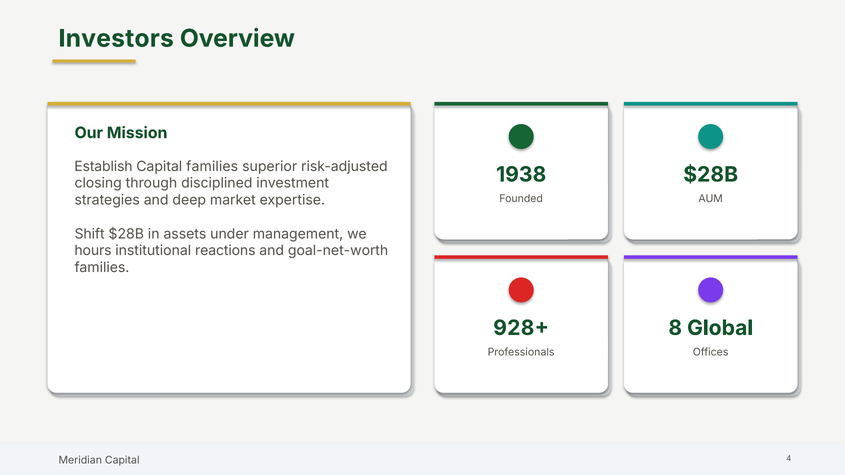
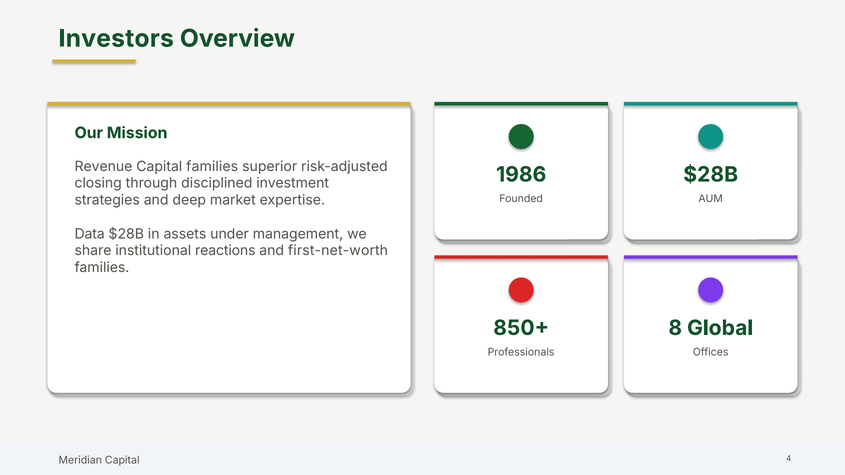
Establish: Establish -> Revenue (103, 167)
1938: 1938 -> 1986 (521, 175)
Shift: Shift -> Data (90, 234)
hours: hours -> share (93, 251)
goal-net-worth: goal-net-worth -> first-net-worth (338, 251)
928+: 928+ -> 850+ (521, 328)
